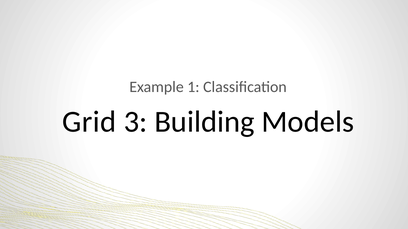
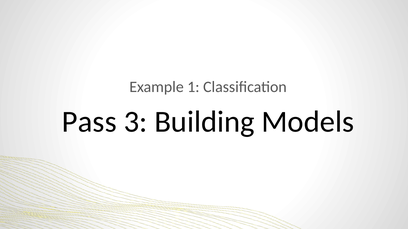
Grid: Grid -> Pass (89, 122)
